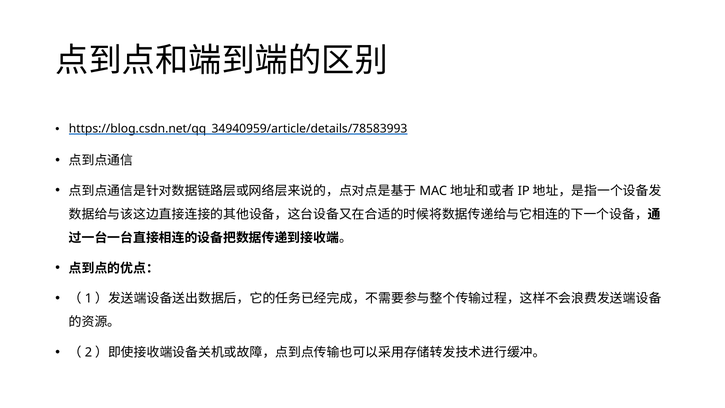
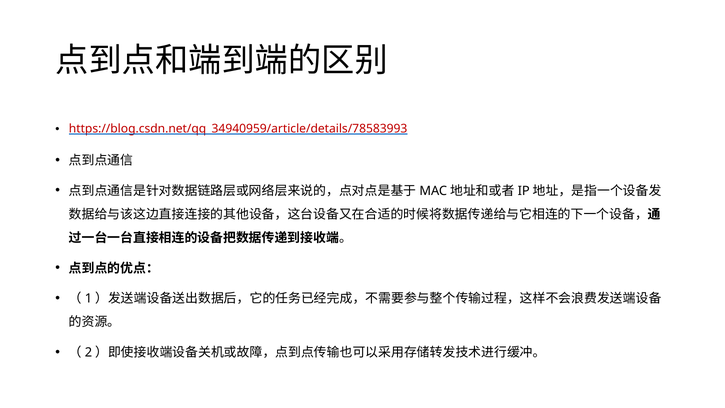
https://blog.csdn.net/qq_34940959/article/details/78583993 colour: black -> red (238, 128)
